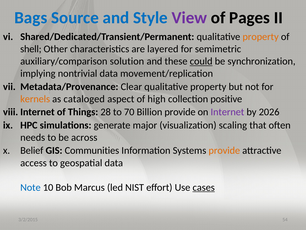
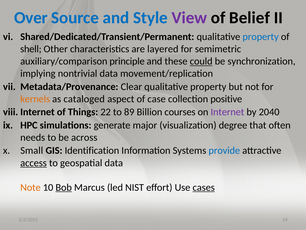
Bags: Bags -> Over (31, 18)
Pages: Pages -> Belief (250, 18)
property colour: orange -> blue (261, 37)
solution: solution -> principle (127, 61)
high: high -> case (157, 99)
28: 28 -> 22 (106, 112)
70: 70 -> 89 (129, 112)
Billion provide: provide -> courses (180, 112)
2026: 2026 -> 2040 (269, 112)
scaling: scaling -> degree (233, 125)
Belief: Belief -> Small (32, 150)
Communities: Communities -> Identification (92, 150)
provide colour: orange -> blue (224, 150)
access underline: none -> present (34, 163)
Note colour: blue -> orange (30, 187)
Bob underline: none -> present (64, 187)
